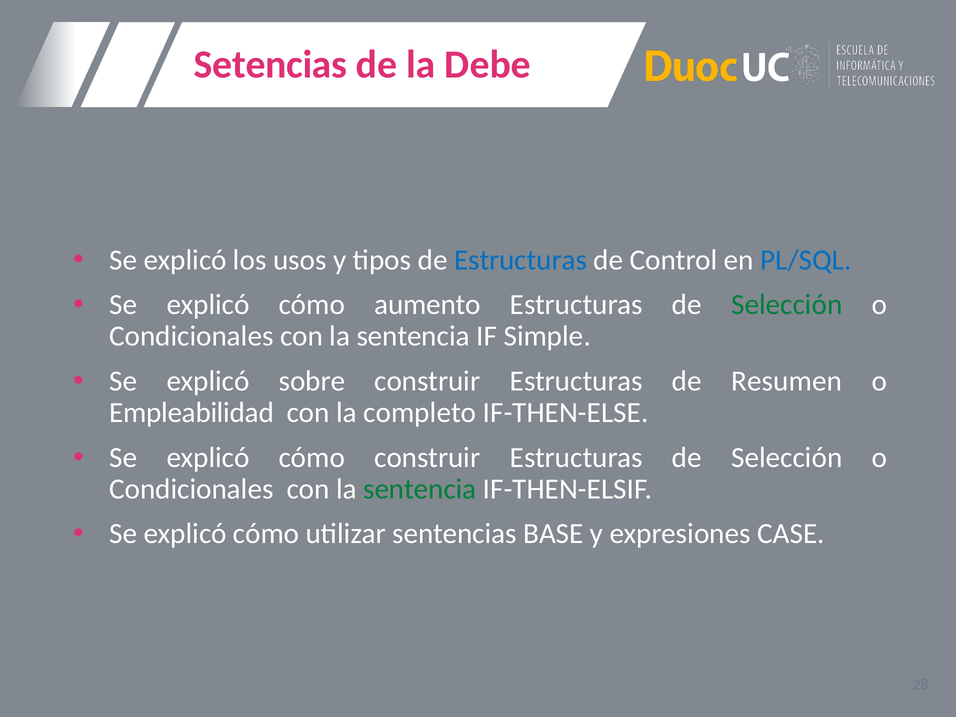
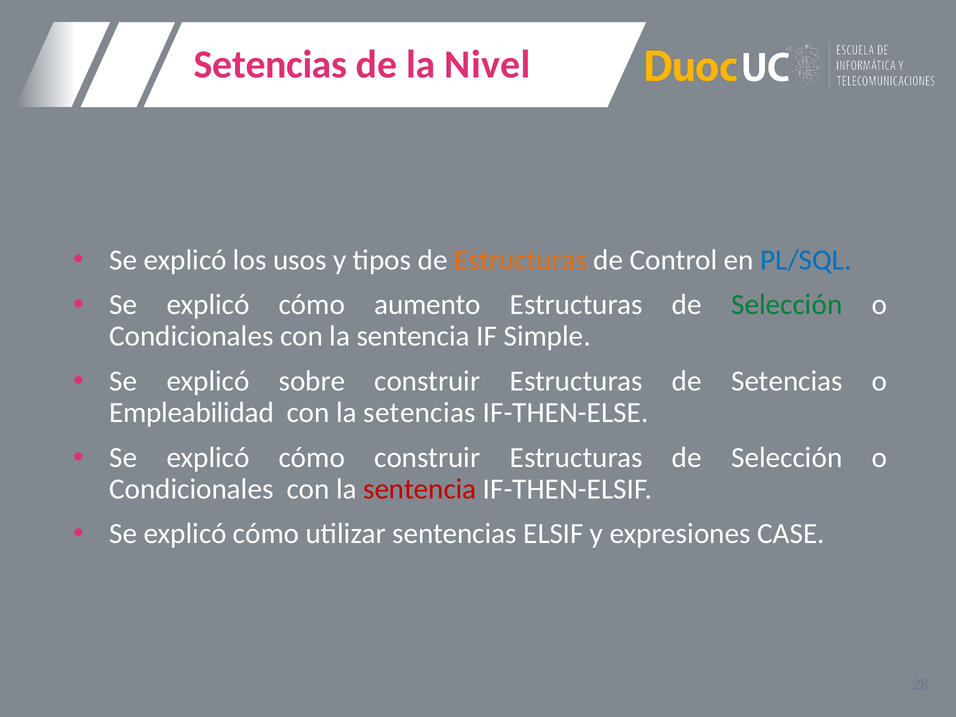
Debe: Debe -> Nivel (487, 64)
Estructuras colour: blue -> orange (521, 260)
de Resumen: Resumen -> Setencias (787, 381)
la completo: completo -> setencias (420, 413)
sentencia colour: green -> red (420, 489)
BASE: BASE -> ELSIF (553, 534)
